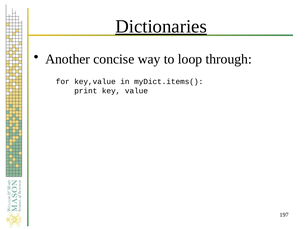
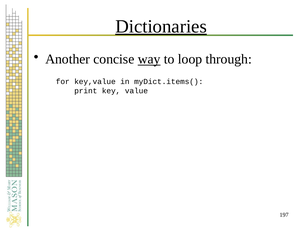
way underline: none -> present (149, 59)
